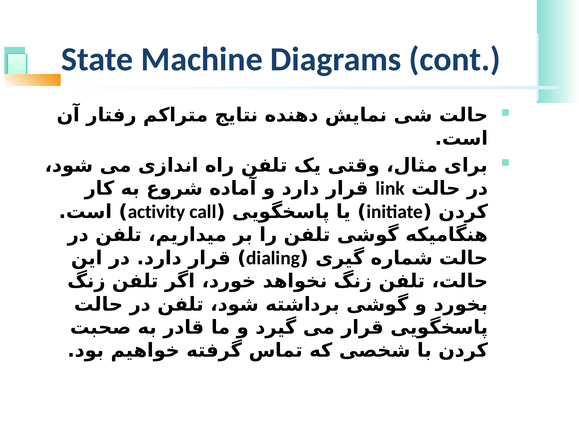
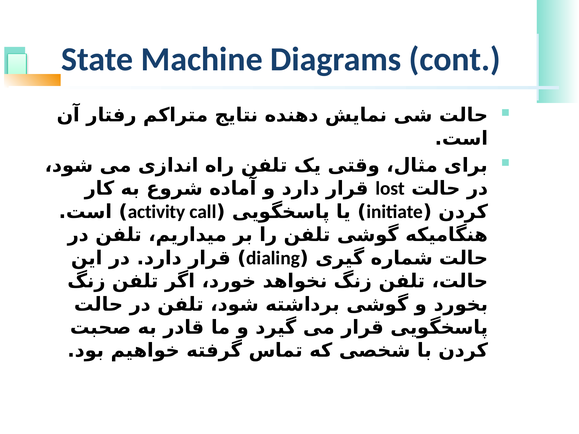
link: link -> lost (390, 189)
